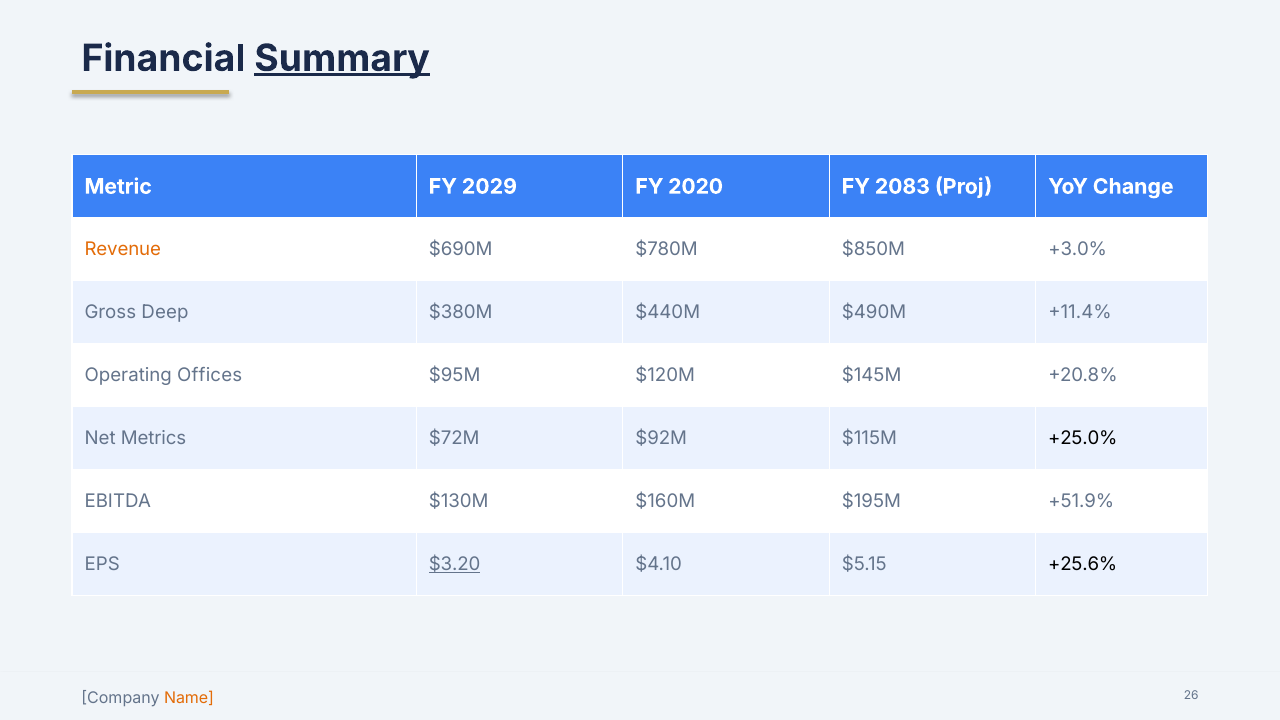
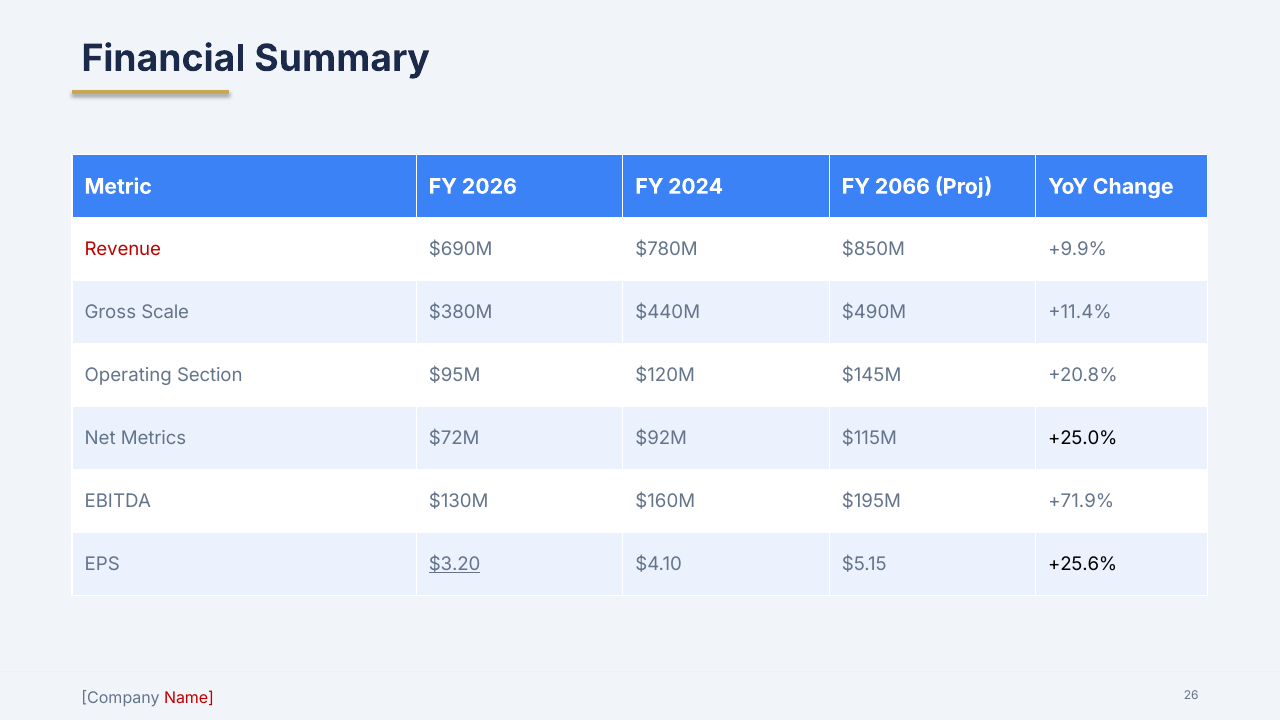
Summary underline: present -> none (342, 59)
2029: 2029 -> 2026 (489, 187)
2020: 2020 -> 2024 (696, 187)
2083: 2083 -> 2066 (902, 187)
Revenue colour: orange -> red (123, 250)
+3.0%: +3.0% -> +9.9% (1078, 250)
Deep: Deep -> Scale (165, 313)
Offices: Offices -> Section (210, 375)
+51.9%: +51.9% -> +71.9% (1081, 501)
Name colour: orange -> red (189, 698)
